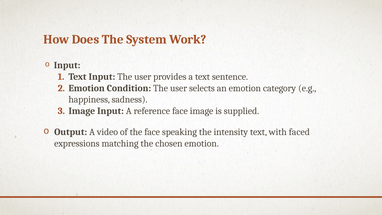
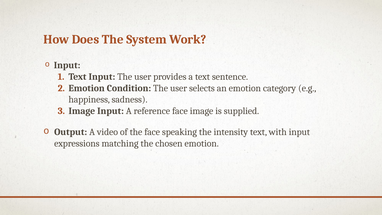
with faced: faced -> input (299, 132)
